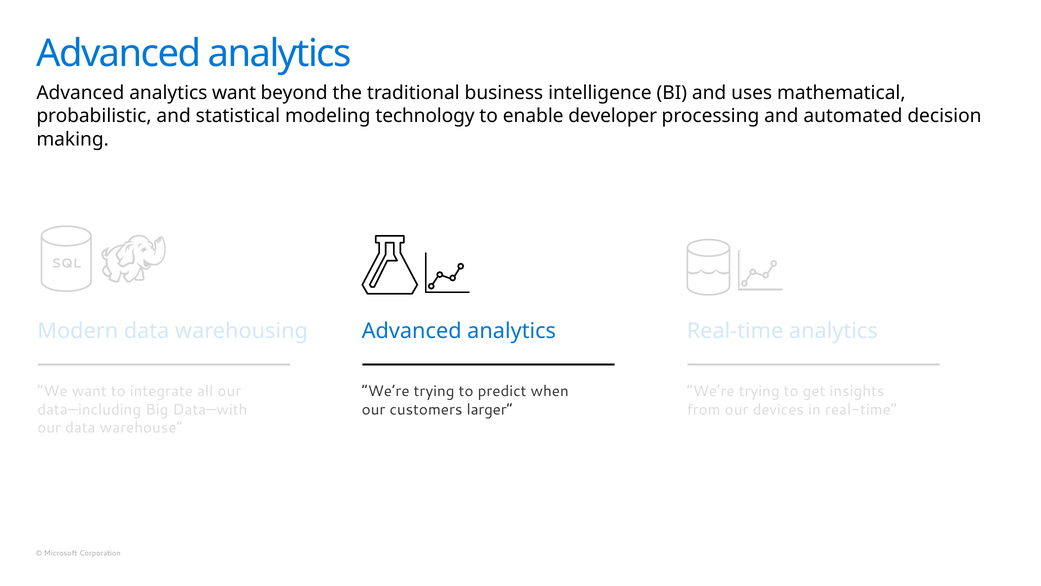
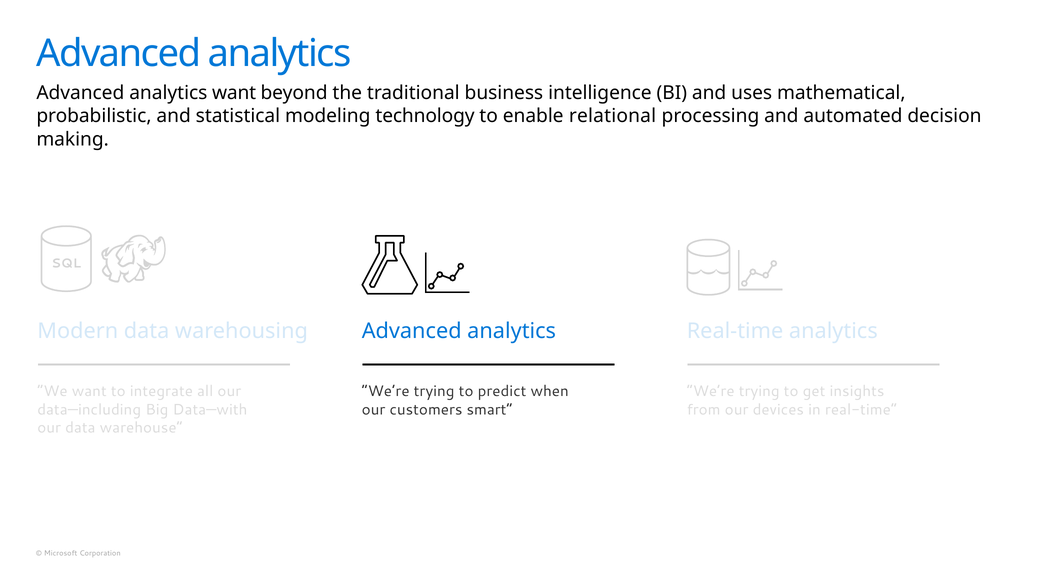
developer: developer -> relational (613, 116)
larger: larger -> smart (490, 409)
